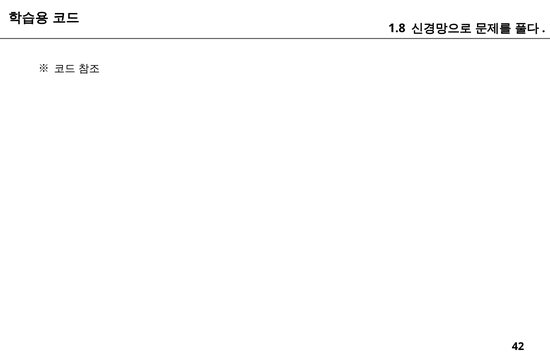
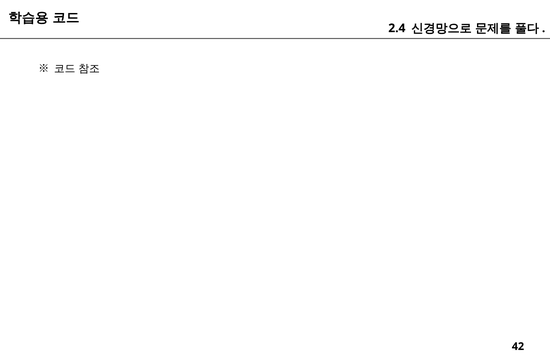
1.8: 1.8 -> 2.4 (397, 28)
